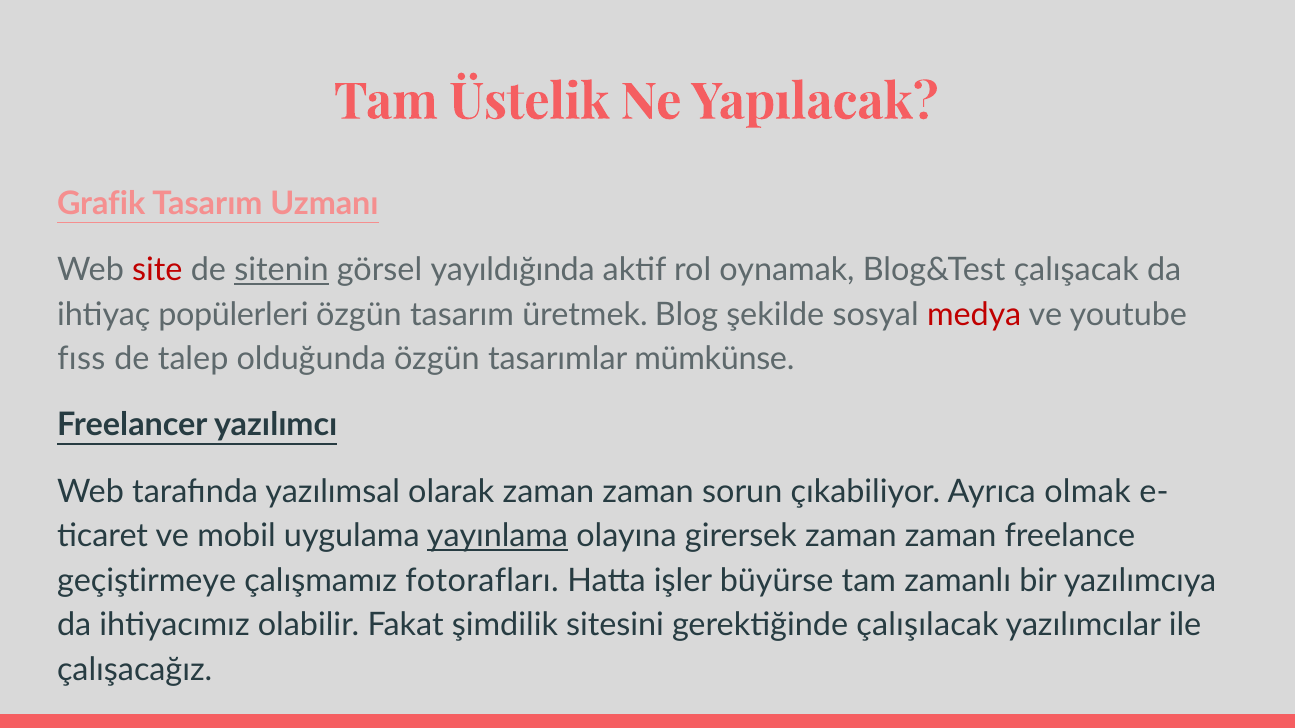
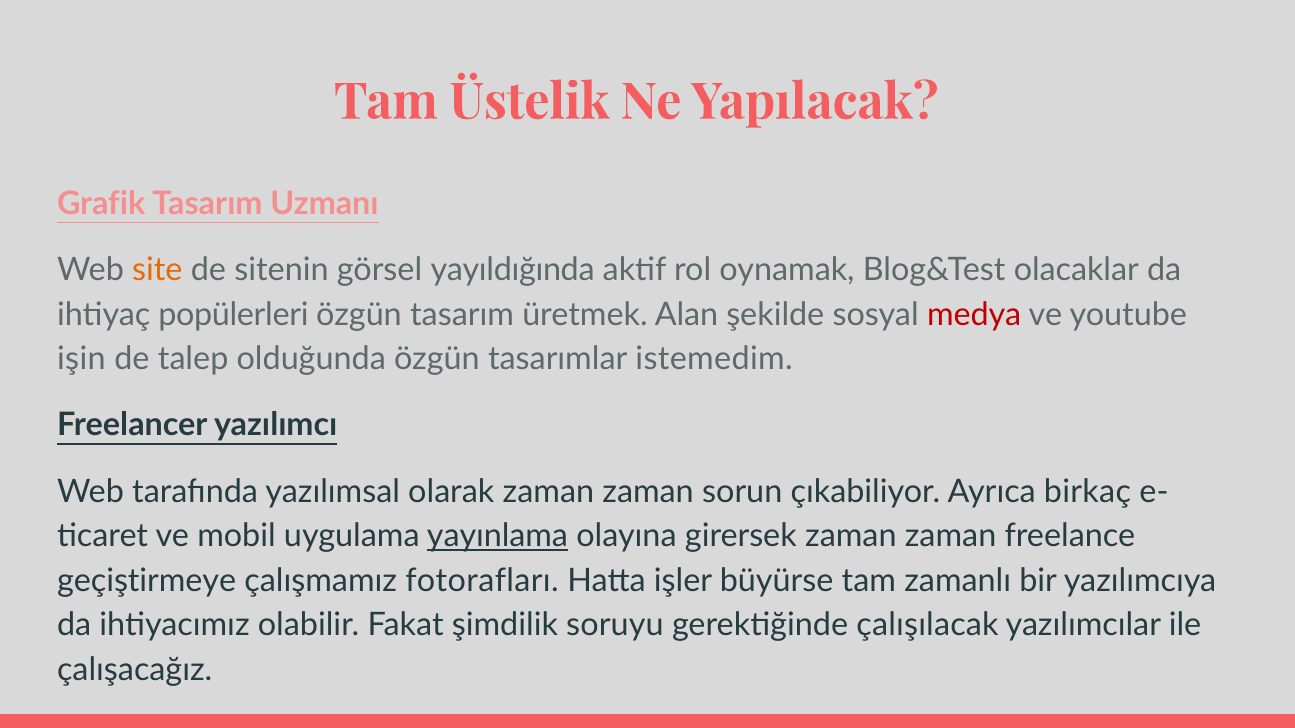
site colour: red -> orange (157, 270)
sitenin underline: present -> none (282, 270)
çalışacak: çalışacak -> olacaklar (1076, 270)
Blog: Blog -> Alan (687, 315)
fıss: fıss -> işin (81, 359)
mümkünse: mümkünse -> istemedim (714, 359)
olmak: olmak -> birkaç (1088, 492)
sitesini: sitesini -> soruyu (615, 626)
